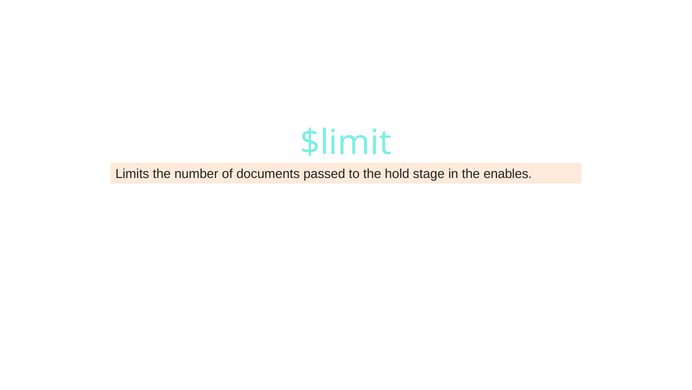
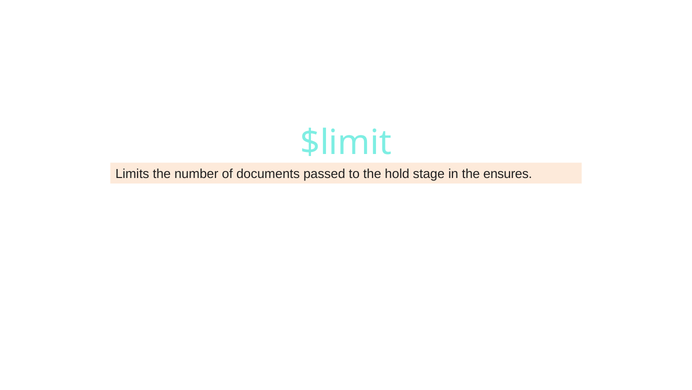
enables: enables -> ensures (508, 174)
